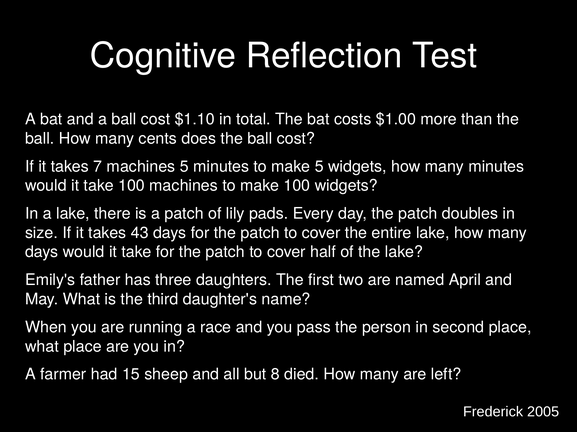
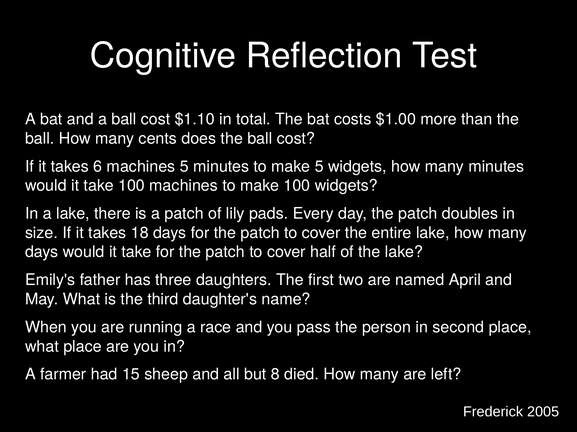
7: 7 -> 6 (98, 167)
43: 43 -> 18 (140, 233)
